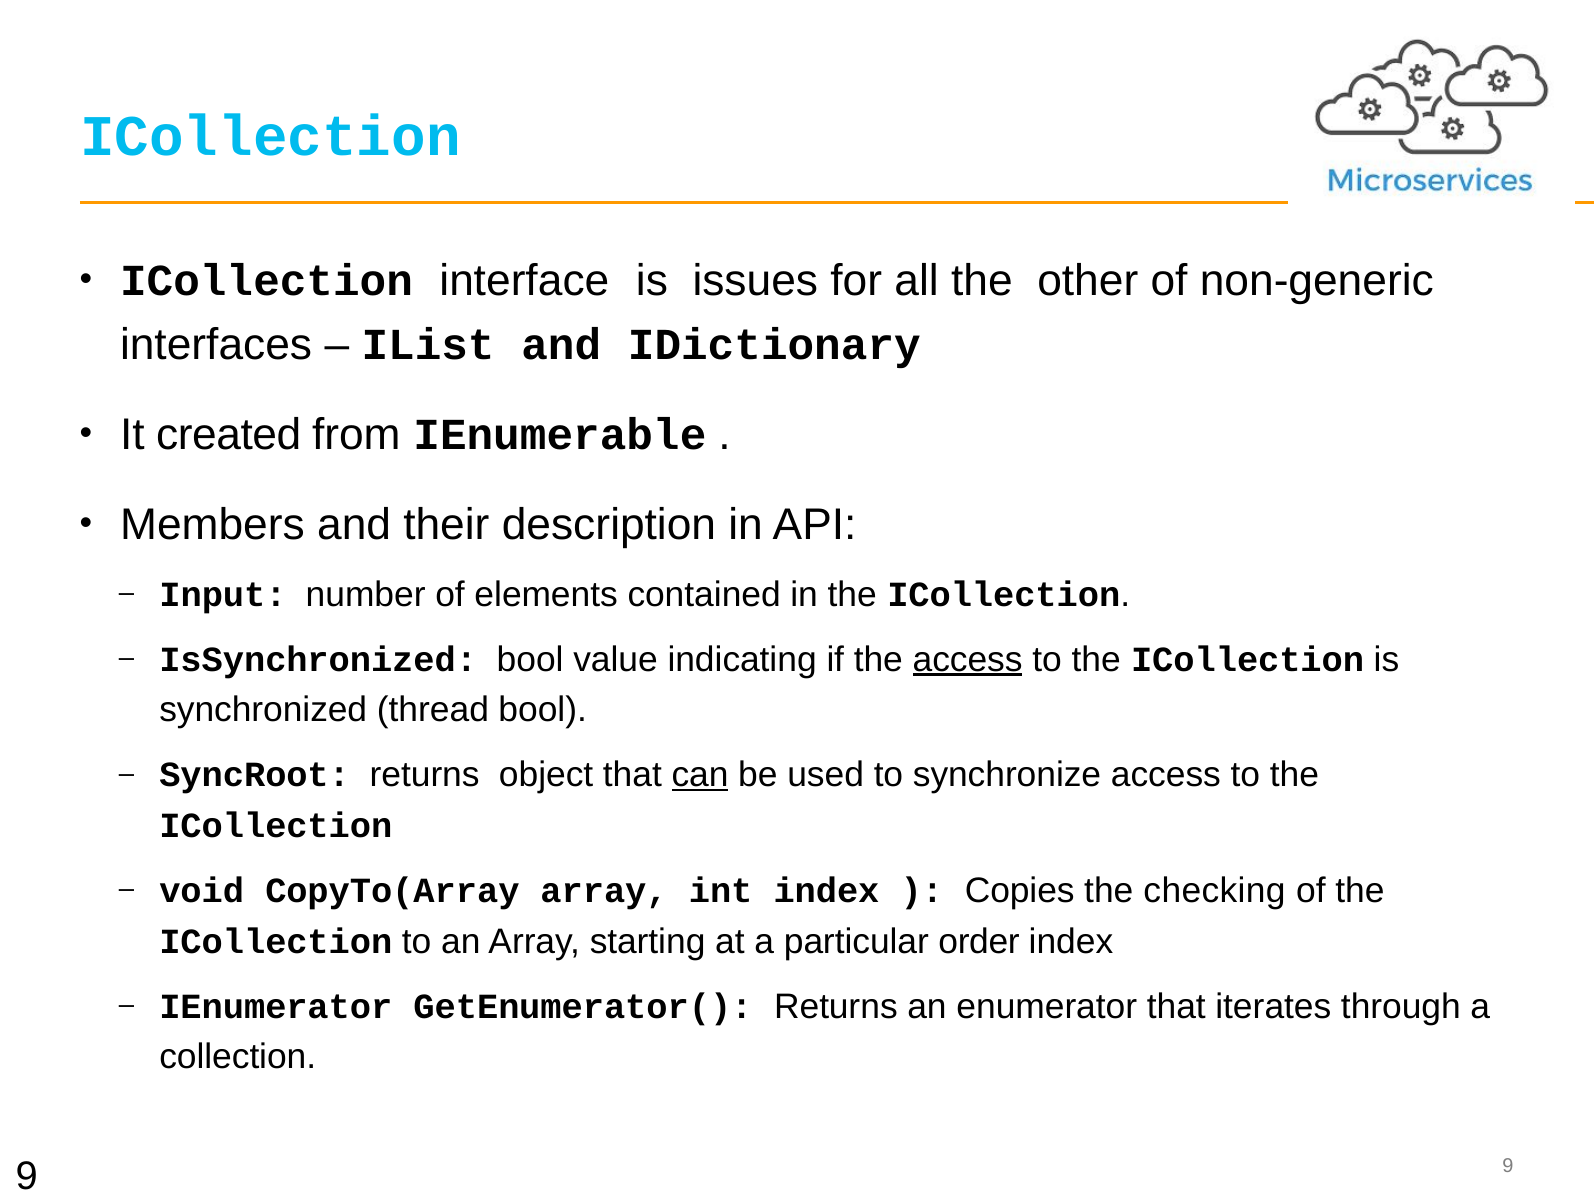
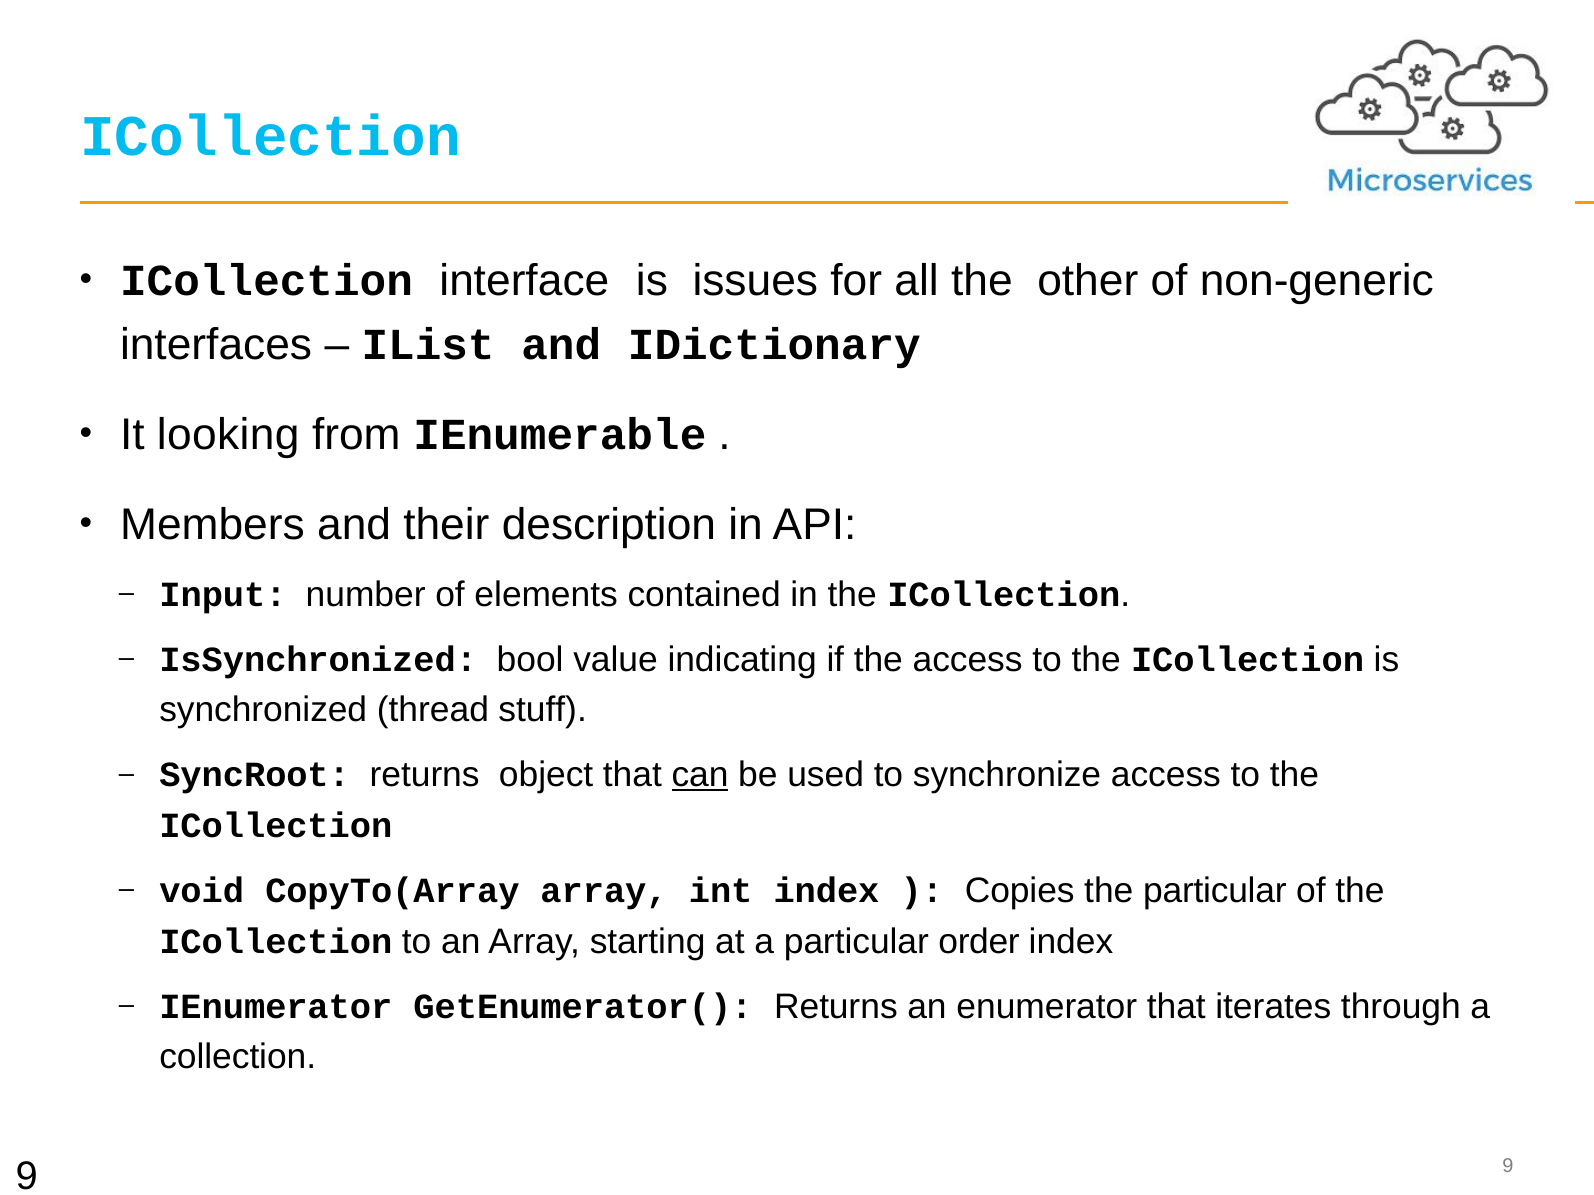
created: created -> looking (228, 435)
access underline: present -> none (968, 660)
thread bool: bool -> stuff (543, 711)
the checking: checking -> particular (1215, 891)
